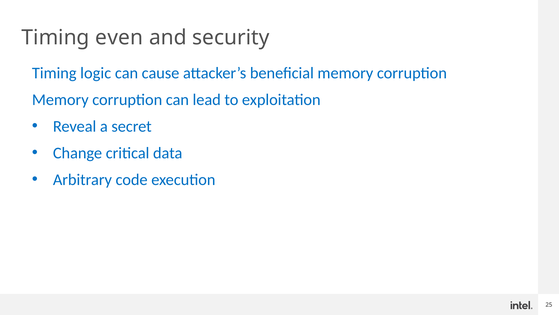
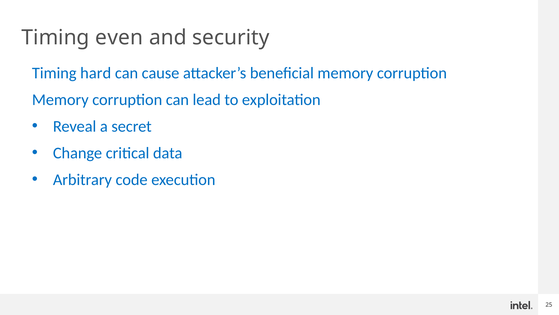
logic: logic -> hard (96, 73)
